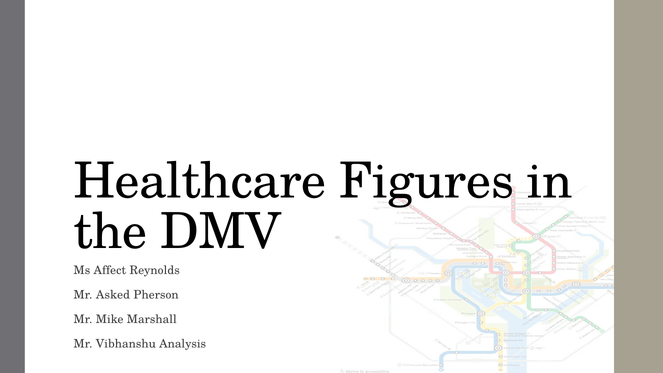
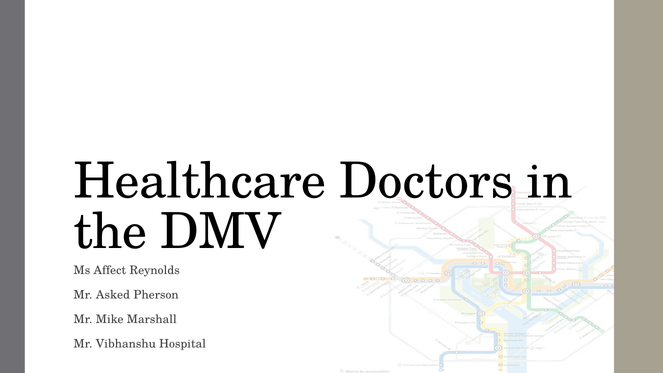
Figures: Figures -> Doctors (427, 181)
Analysis: Analysis -> Hospital (183, 344)
